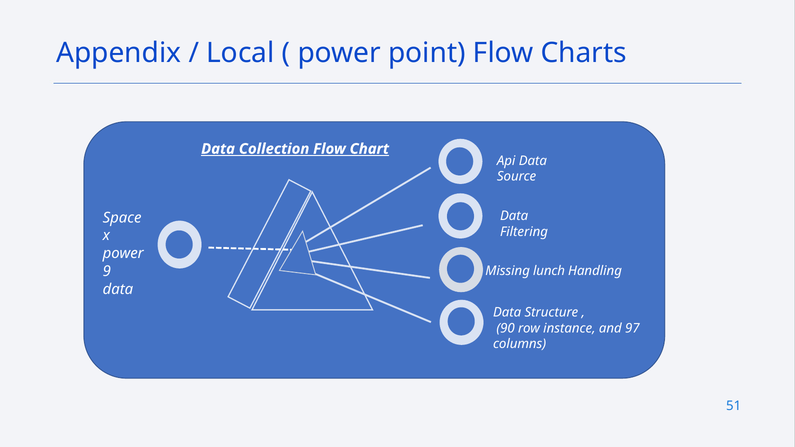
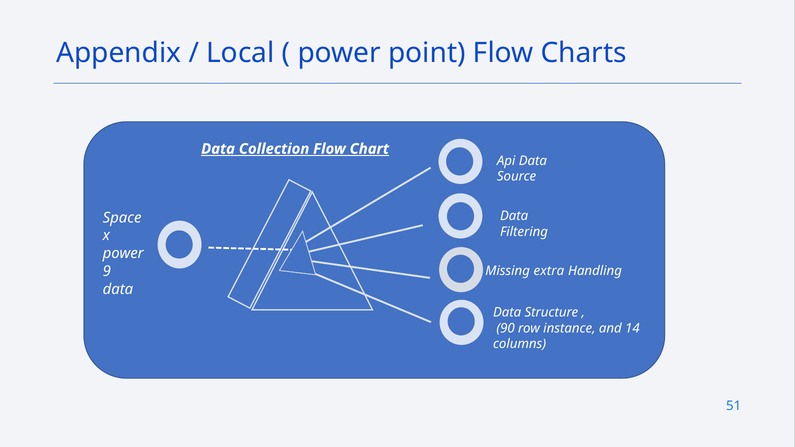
lunch: lunch -> extra (549, 271)
97: 97 -> 14 (632, 328)
